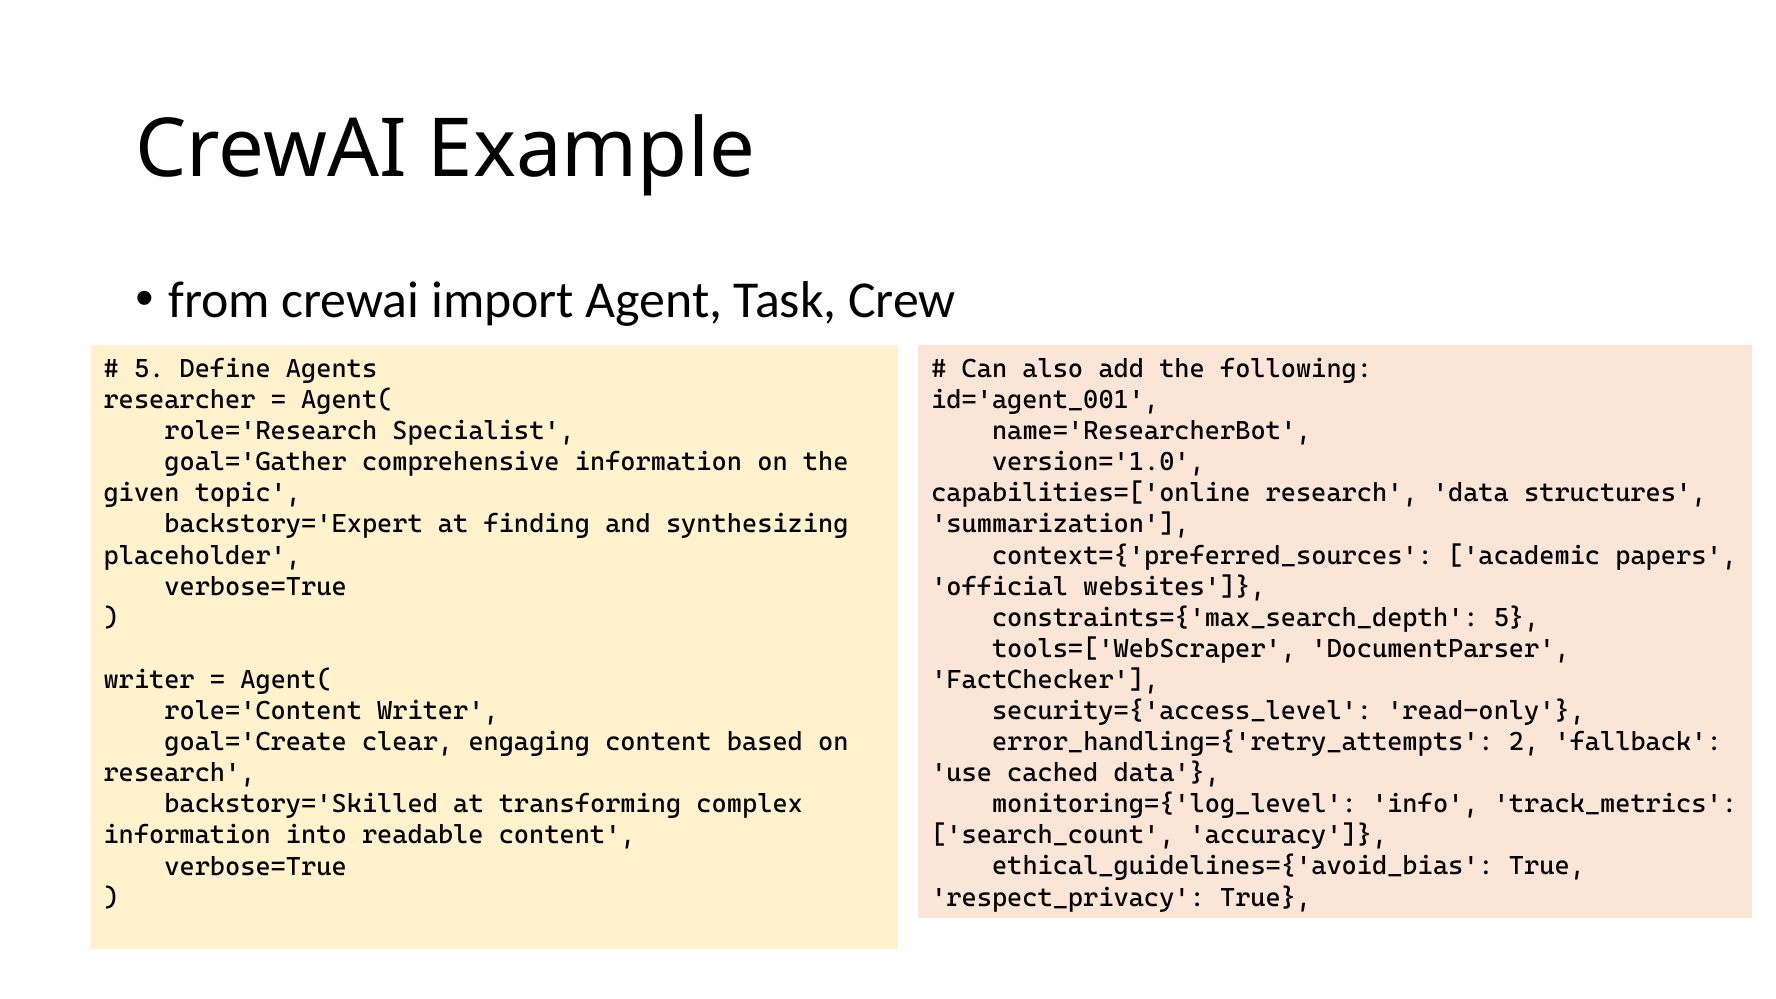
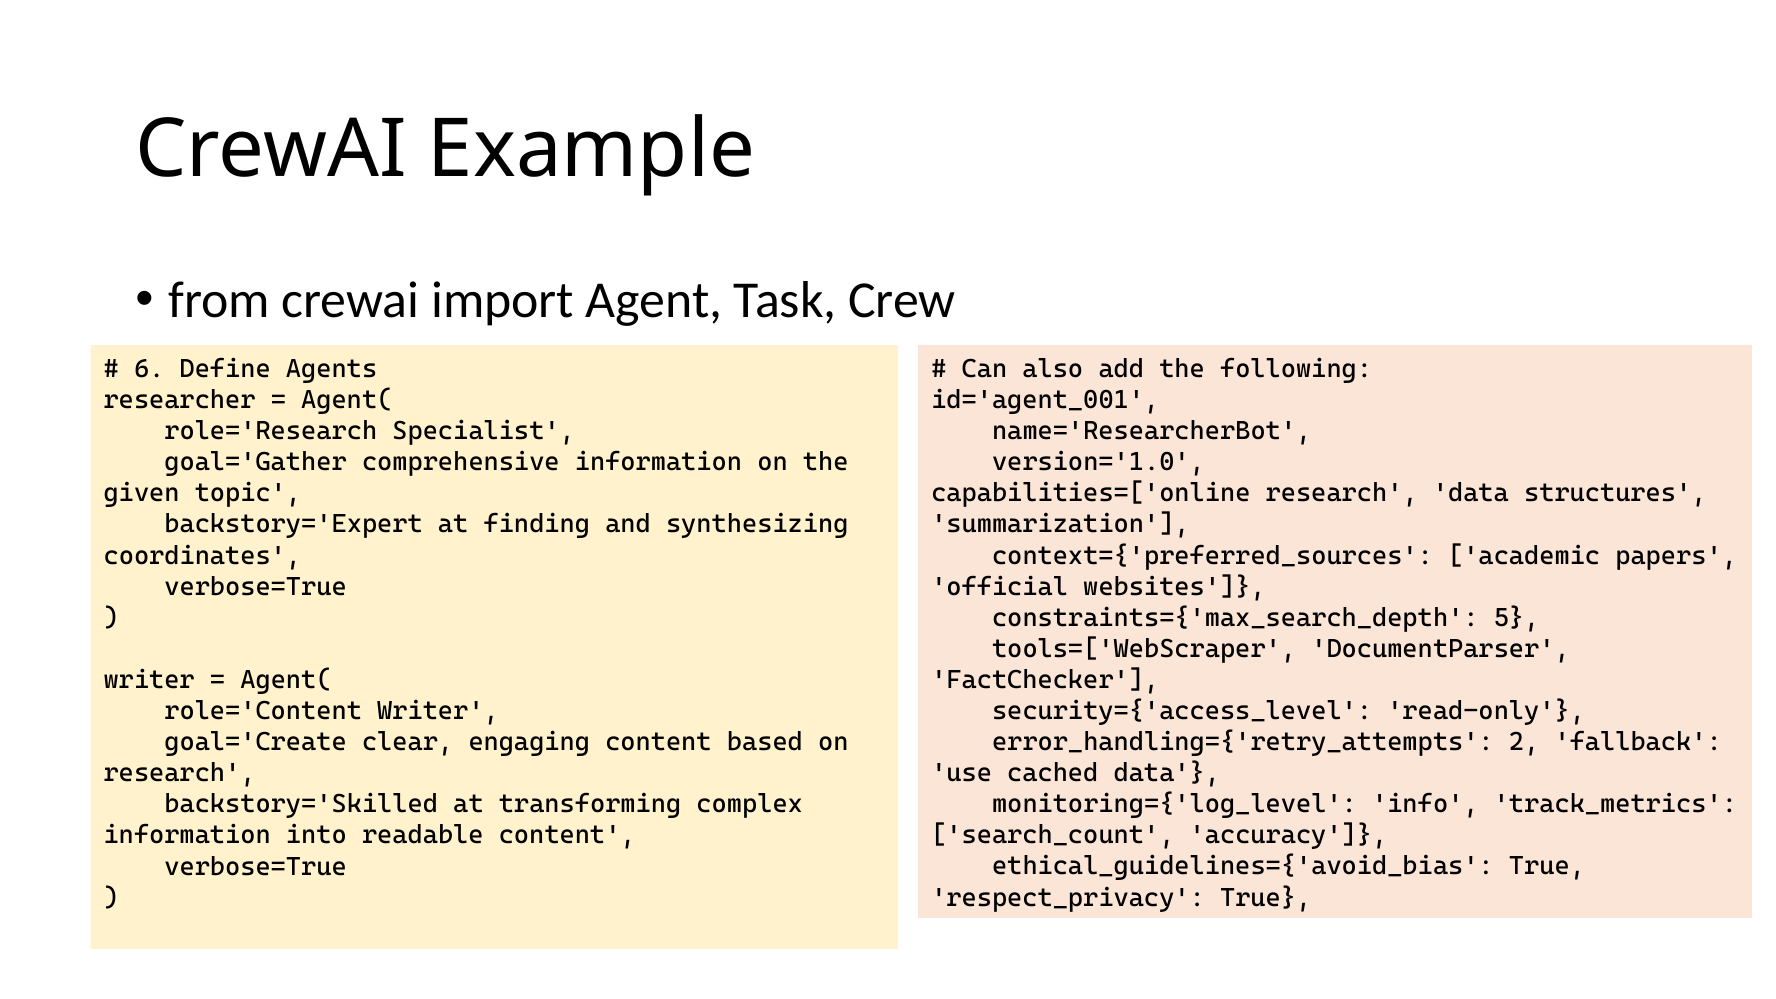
5: 5 -> 6 (149, 369)
placeholder: placeholder -> coordinates (202, 555)
